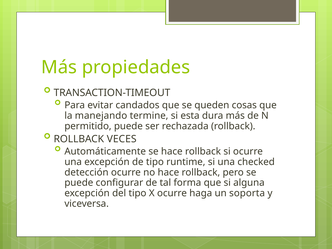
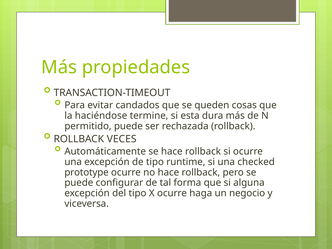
manejando: manejando -> haciéndose (101, 116)
detección: detección -> prototype (87, 172)
soporta: soporta -> negocio (247, 193)
